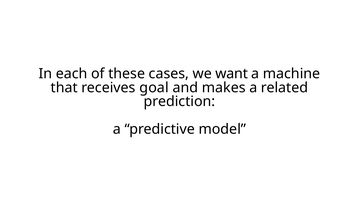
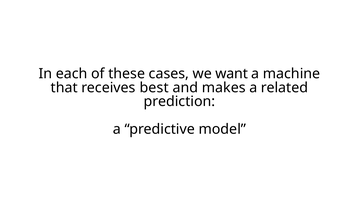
goal: goal -> best (154, 88)
